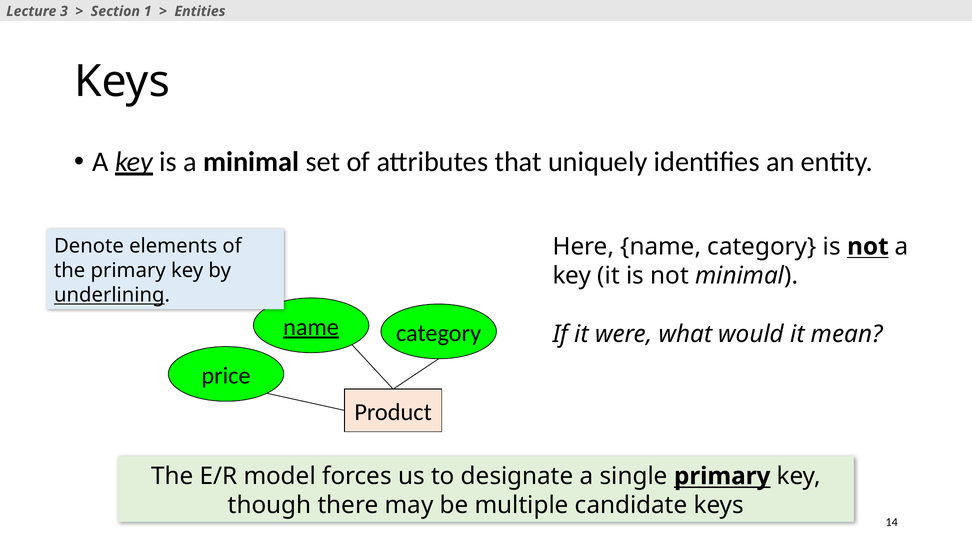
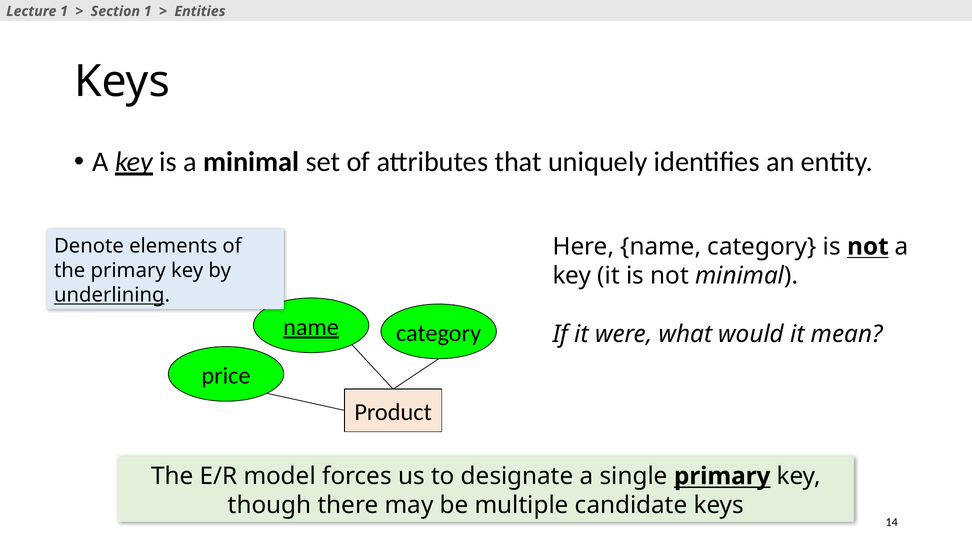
Lecture 3: 3 -> 1 (64, 11)
